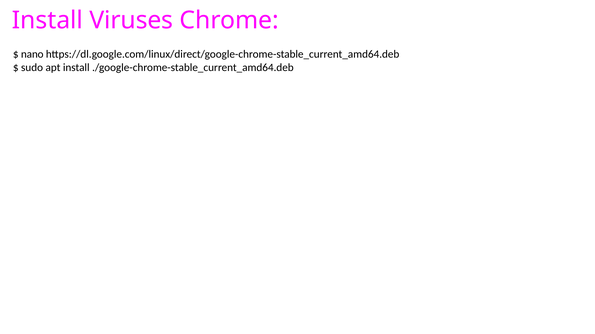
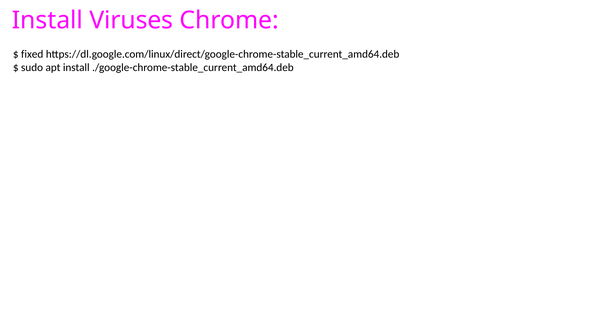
nano: nano -> fixed (32, 54)
